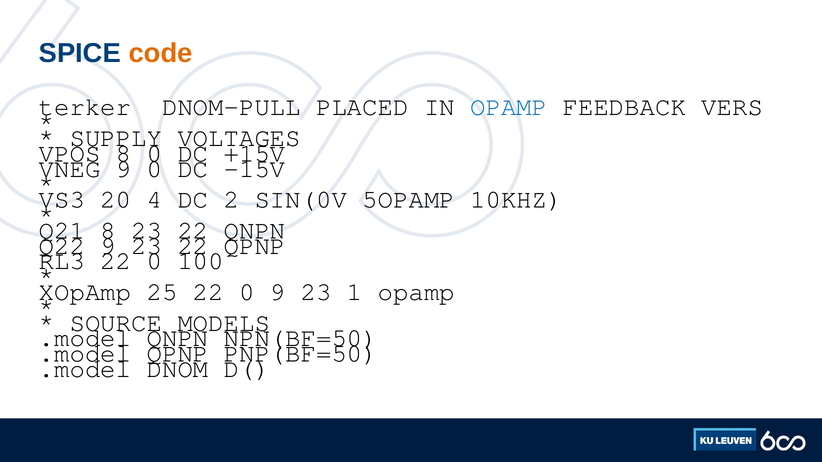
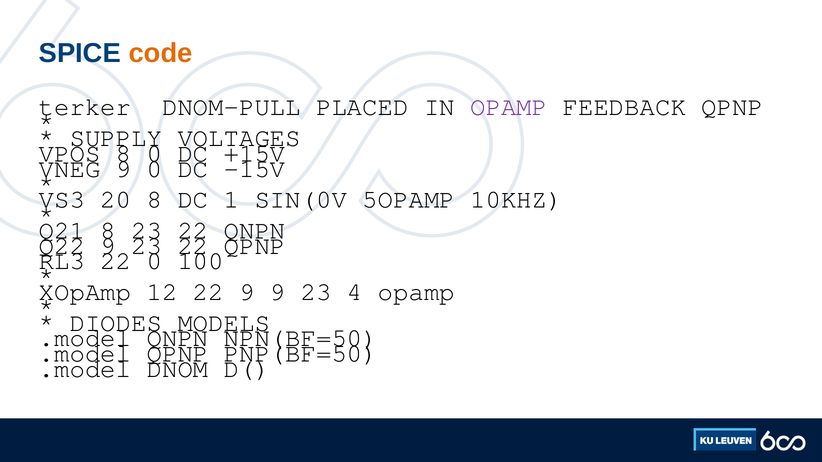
OPAMP colour: blue -> purple (509, 107)
FEEDBACK VERS: VERS -> QPNP (732, 107)
20 4: 4 -> 8 (154, 200)
2: 2 -> 1 (231, 200)
25: 25 -> 12 (162, 292)
0: 0 -> 9 (247, 292)
1: 1 -> 4 (355, 292)
SOURCE: SOURCE -> DIODES (116, 323)
